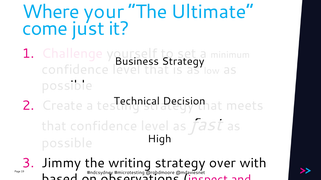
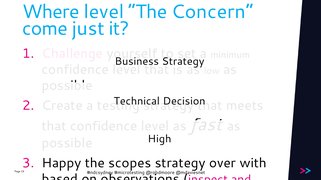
Where your: your -> level (104, 12)
Ultimate: Ultimate -> Concern (212, 12)
Jimmy: Jimmy -> Happy (61, 164)
writing: writing -> scopes (130, 164)
